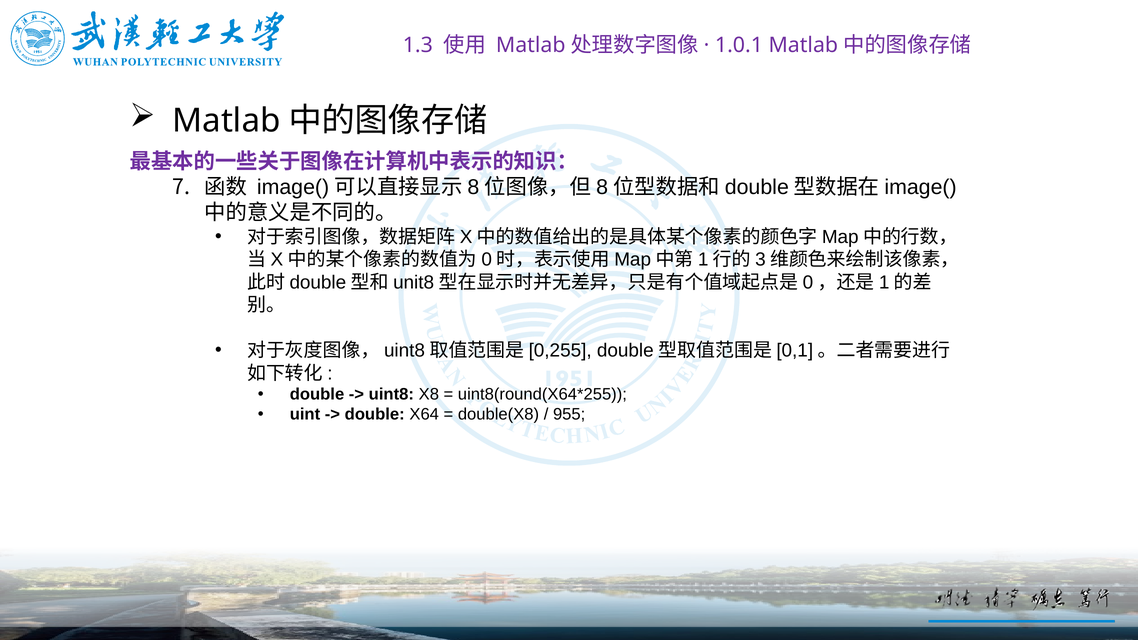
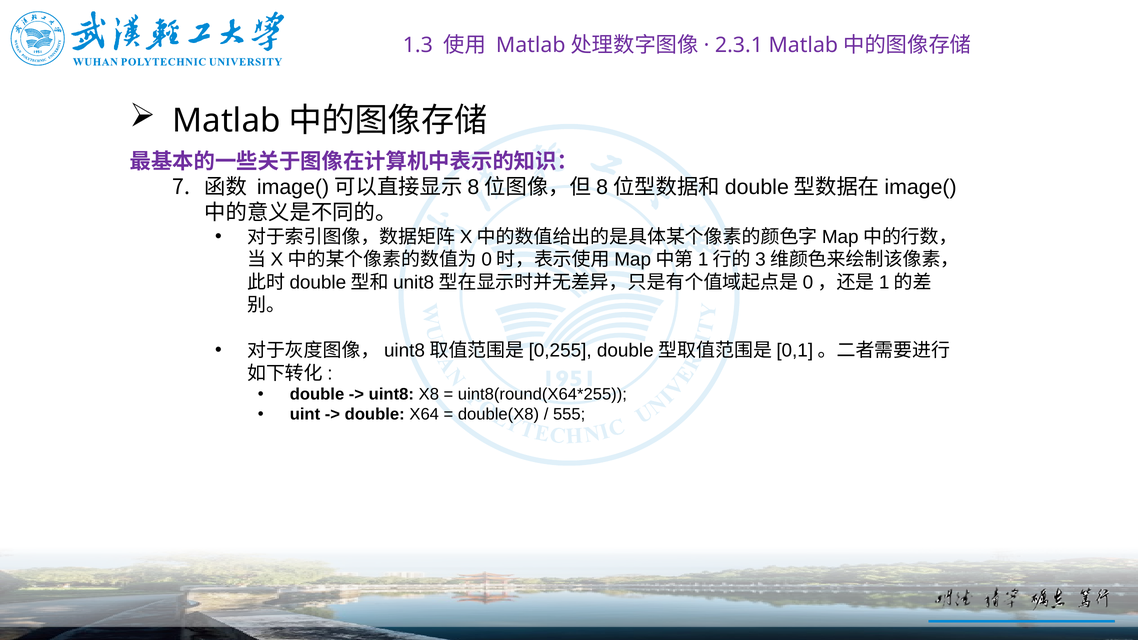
1.0.1: 1.0.1 -> 2.3.1 (739, 45)
955: 955 -> 555 (569, 415)
